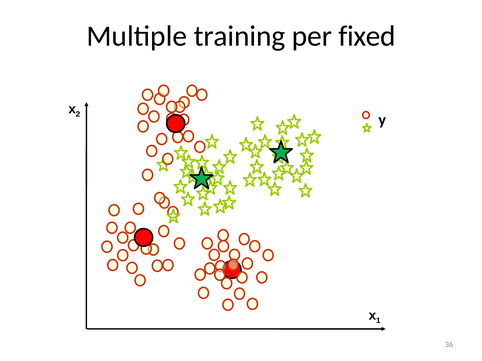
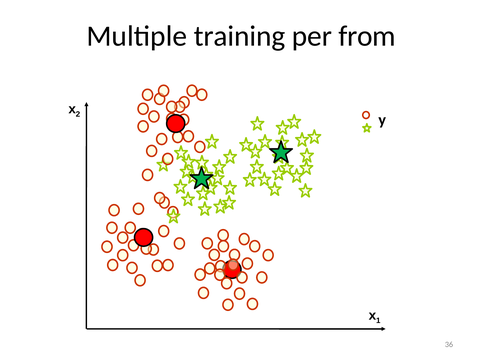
fixed: fixed -> from (367, 36)
